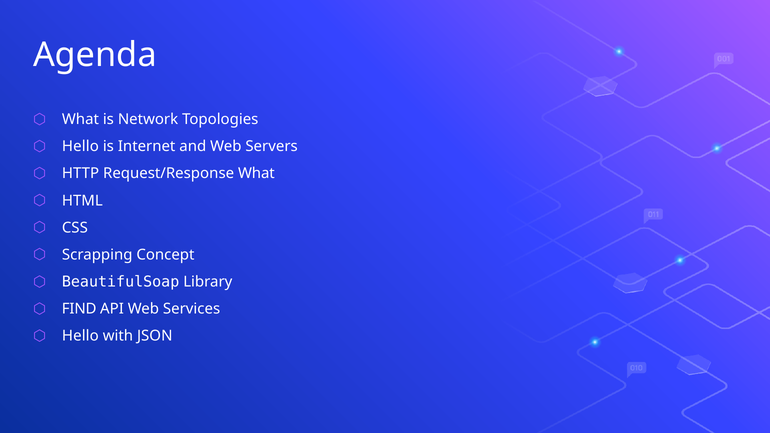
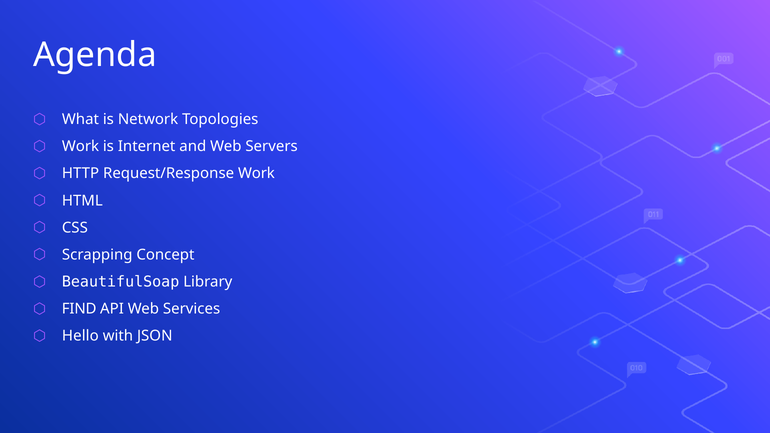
Hello: Hello -> Work (81, 147)
Request/Response What: What -> Work (256, 174)
